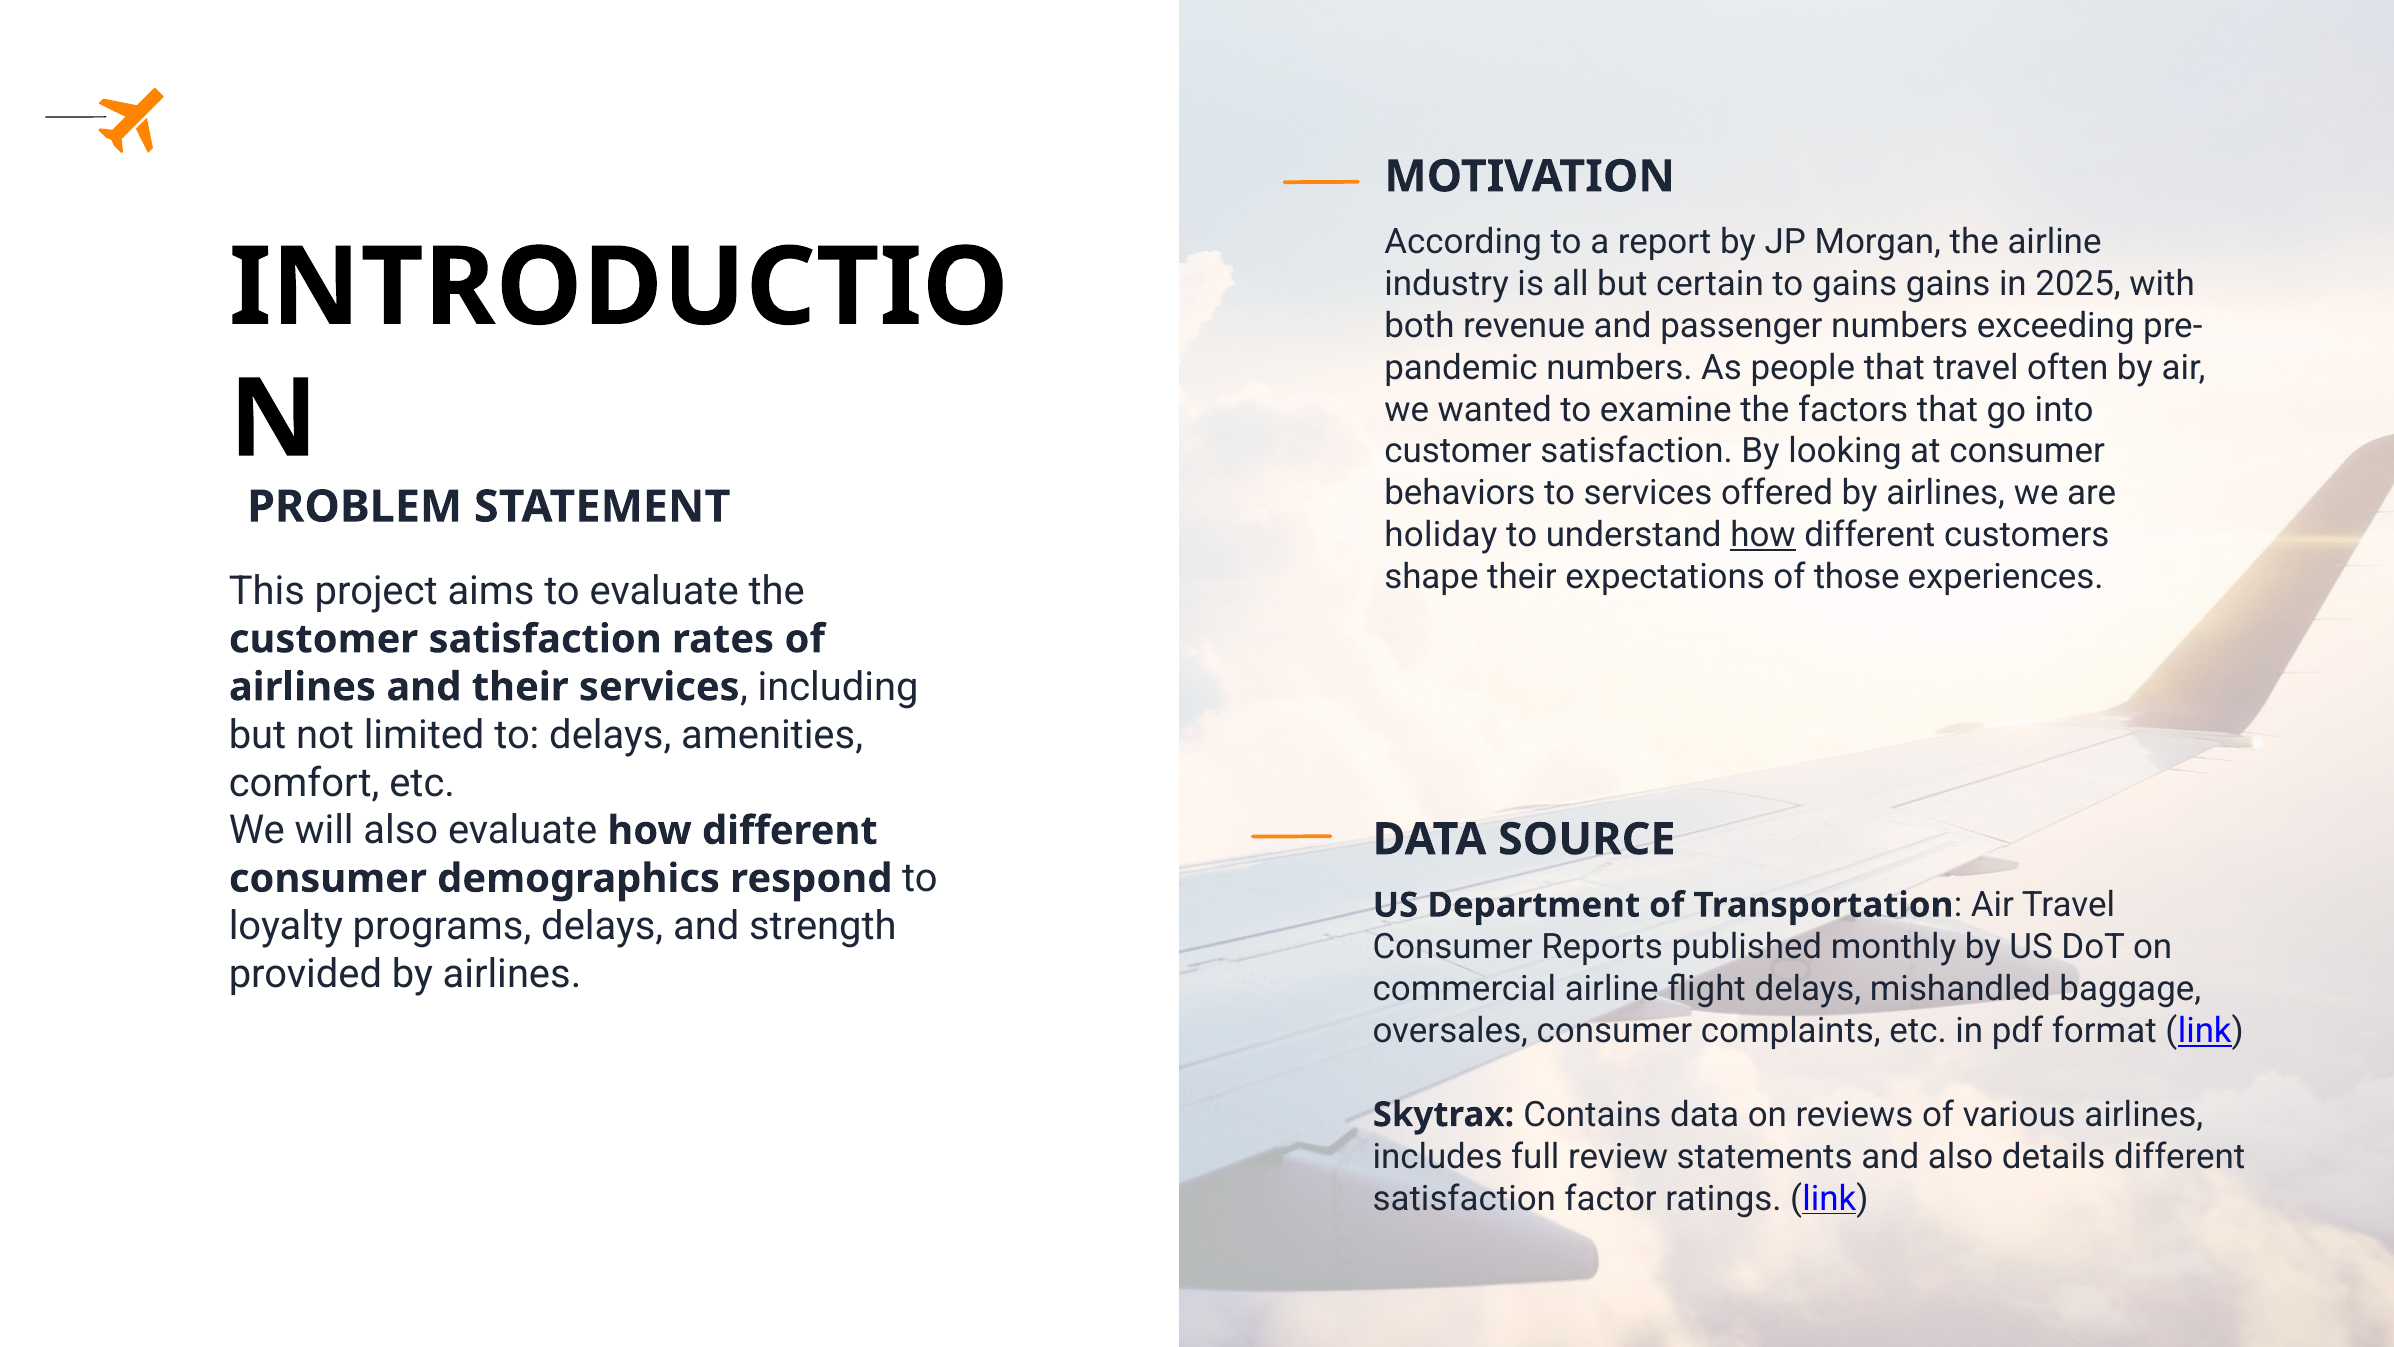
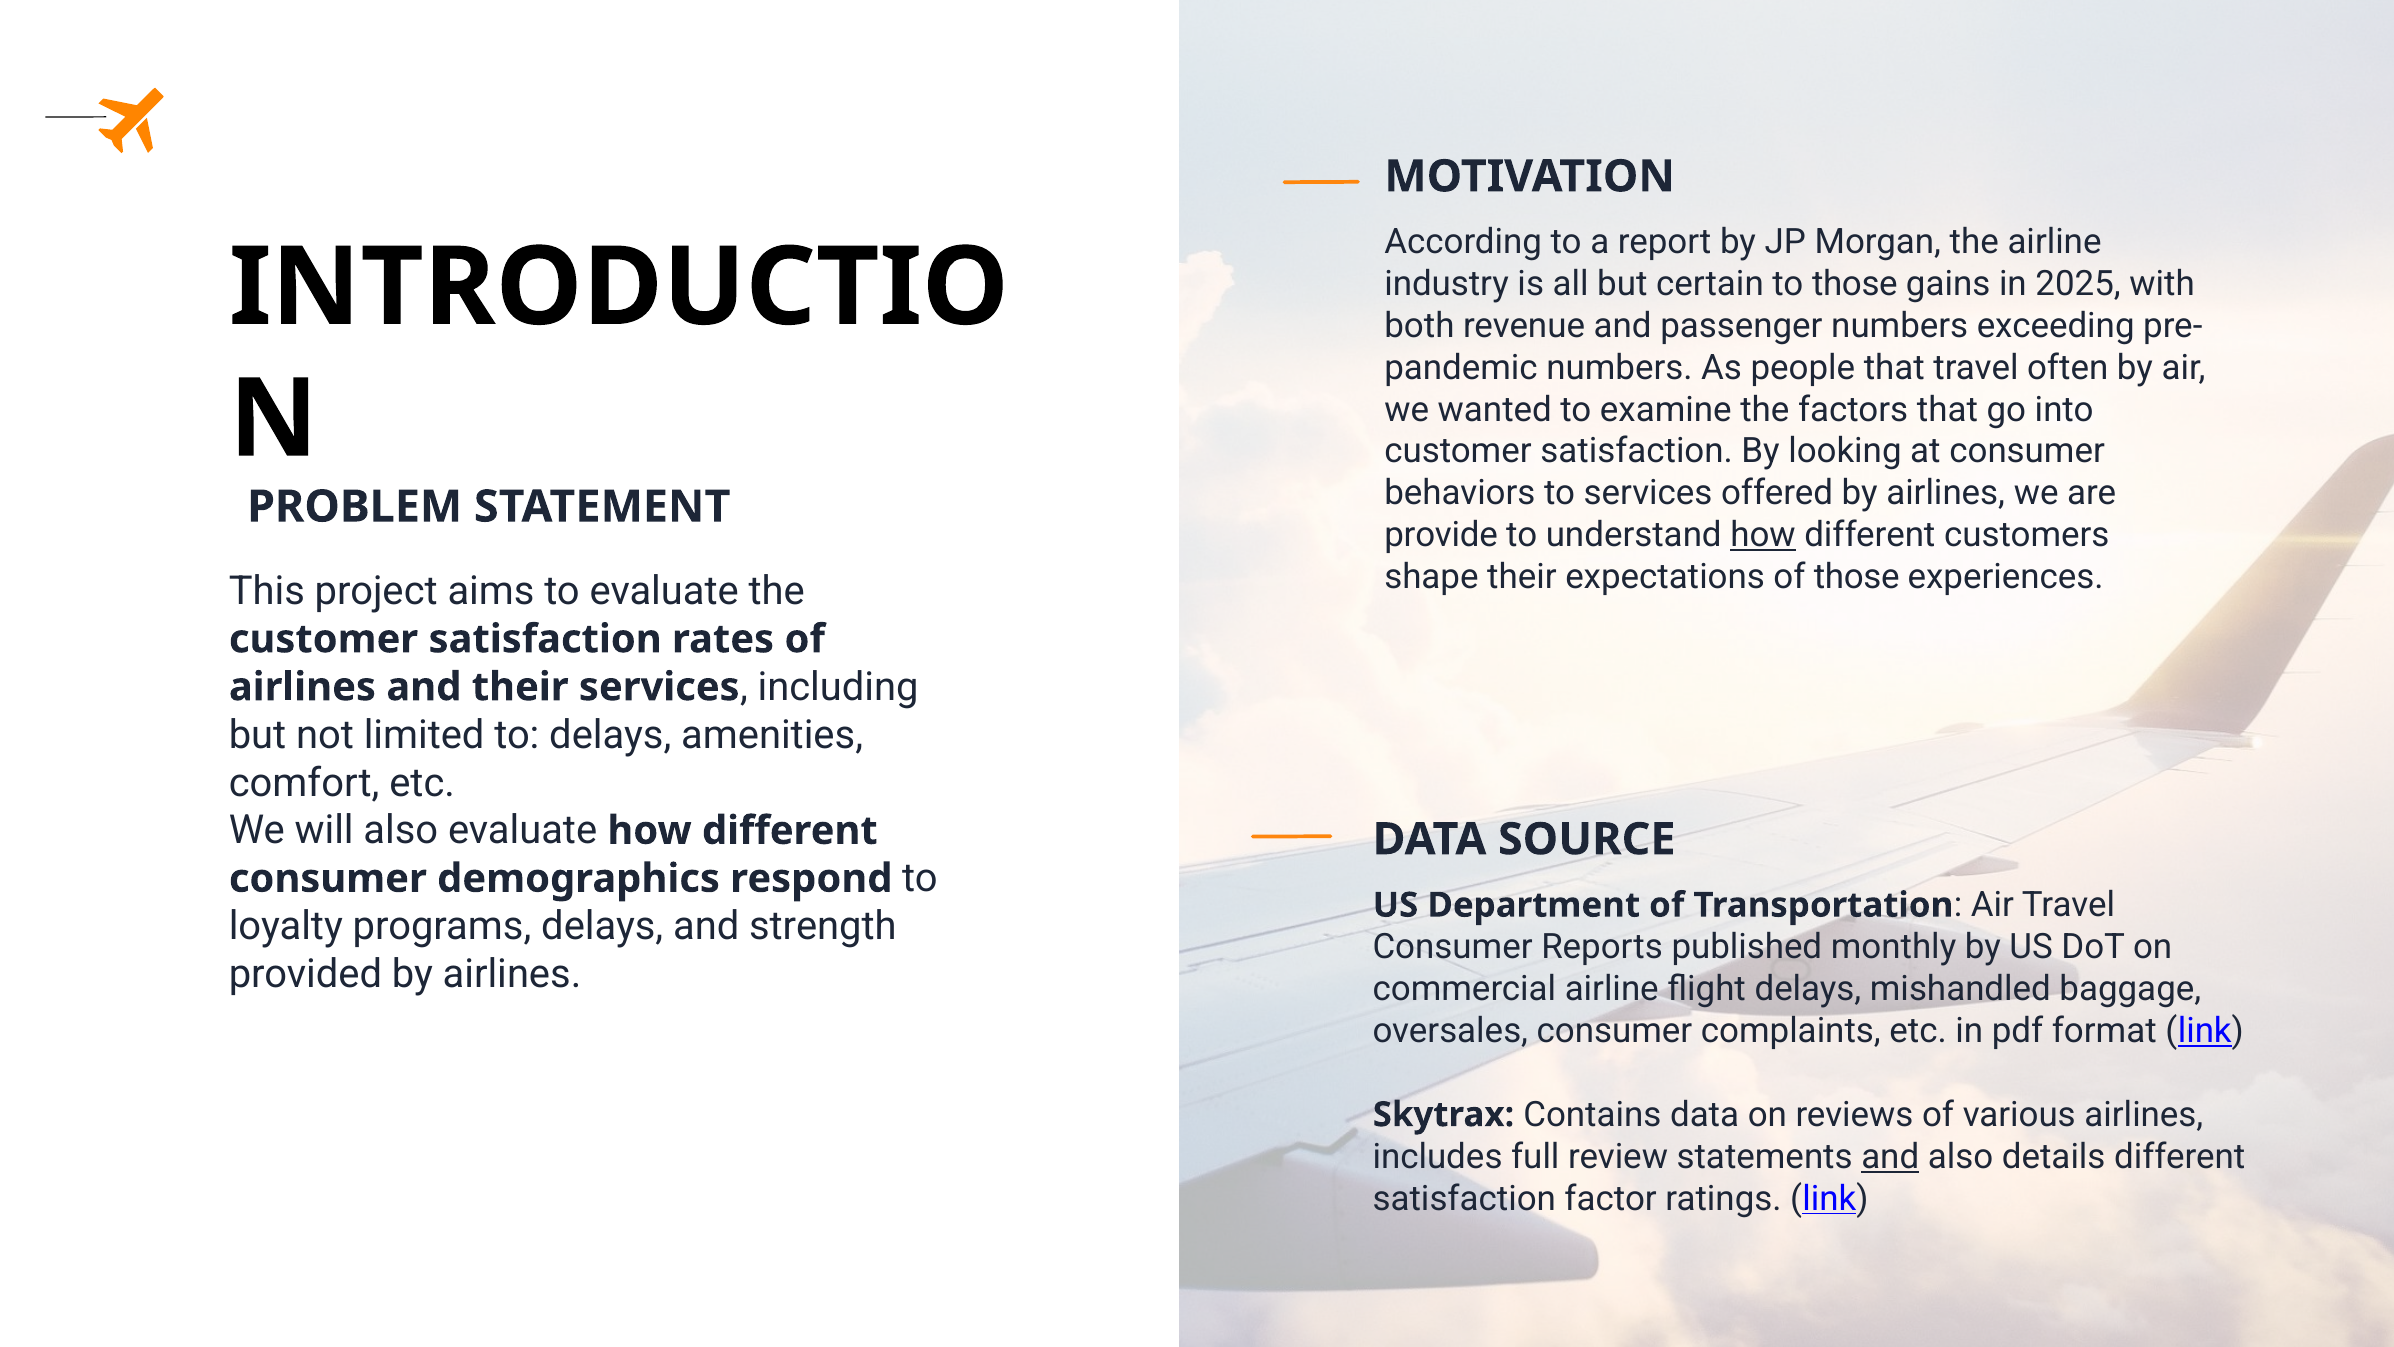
to gains: gains -> those (1855, 284)
holiday: holiday -> provide (1441, 535)
and underline: none -> present (1890, 1156)
